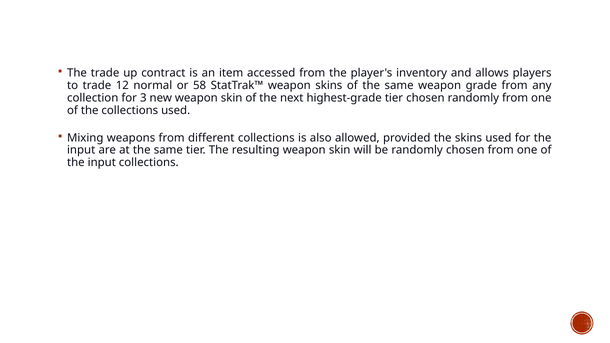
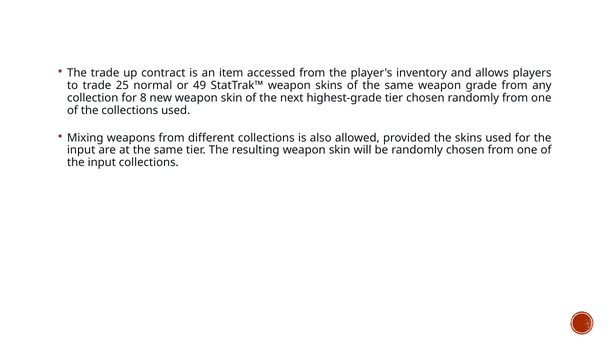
12: 12 -> 25 (122, 86)
58: 58 -> 49 (200, 86)
3: 3 -> 8 (143, 98)
